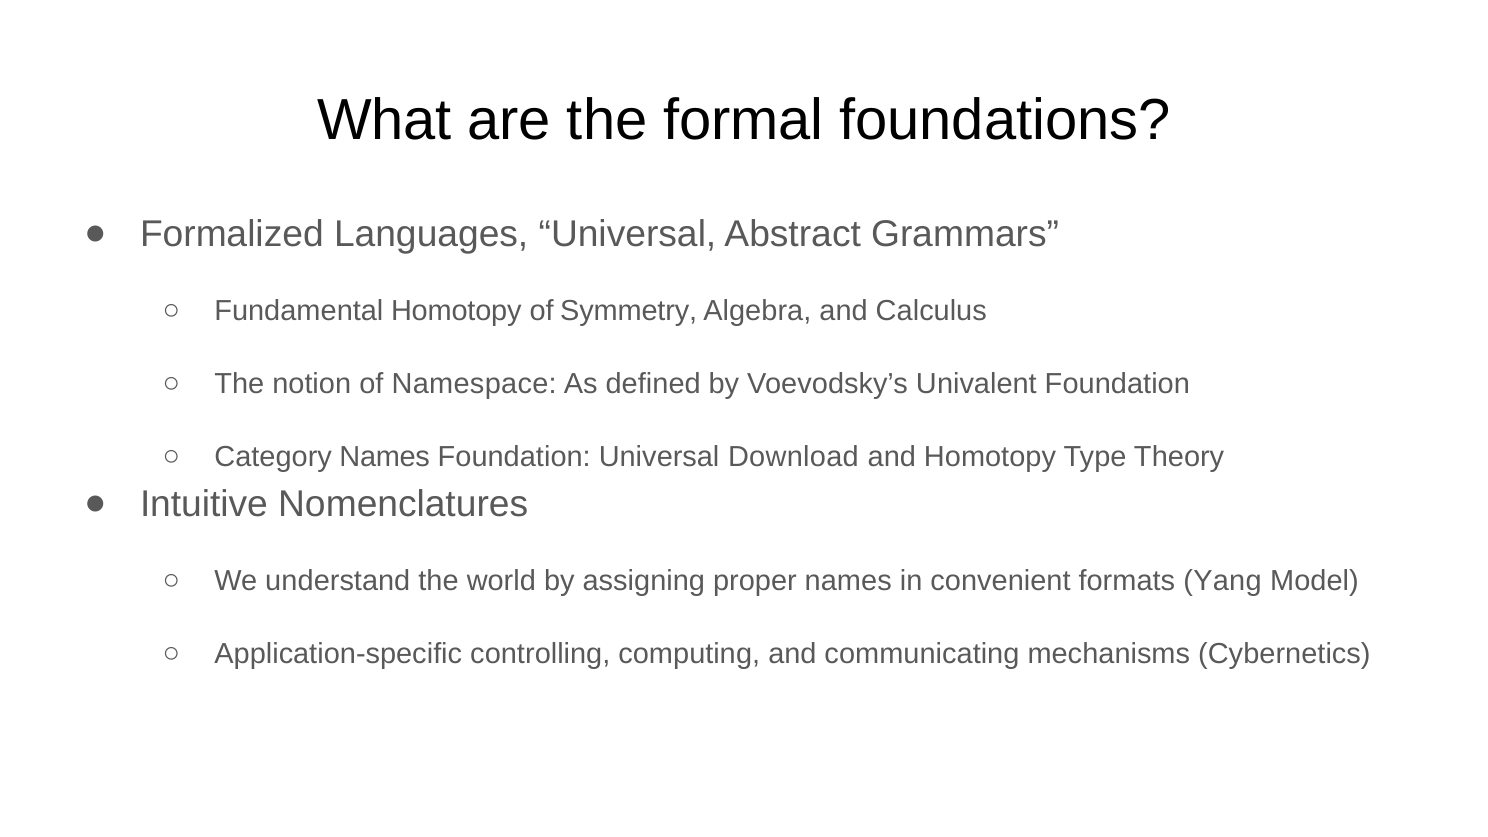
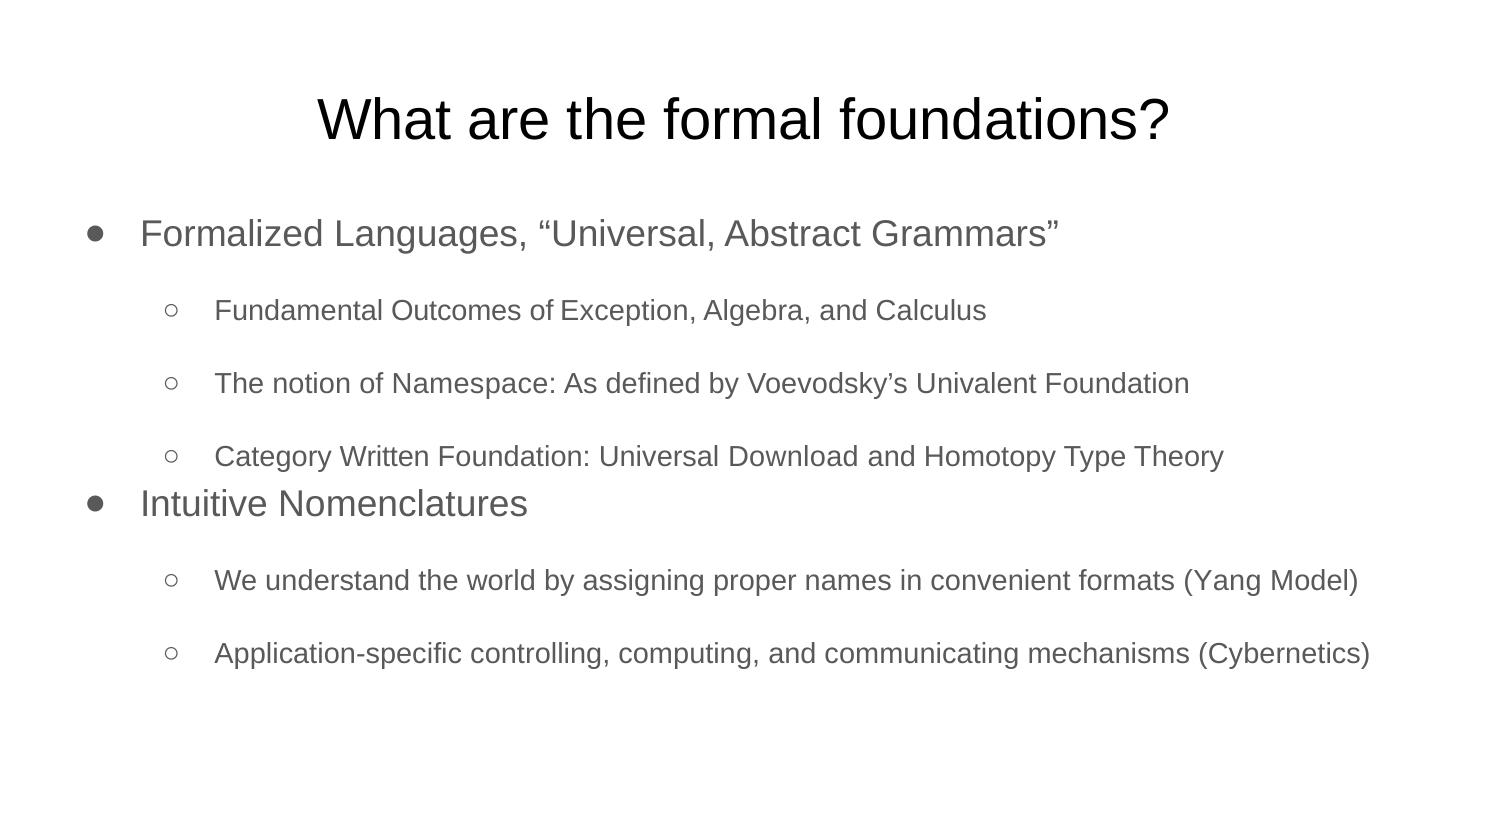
Fundamental Homotopy: Homotopy -> Outcomes (456, 311)
Symmetry: Symmetry -> Exception (628, 311)
Category Names: Names -> Written (385, 457)
